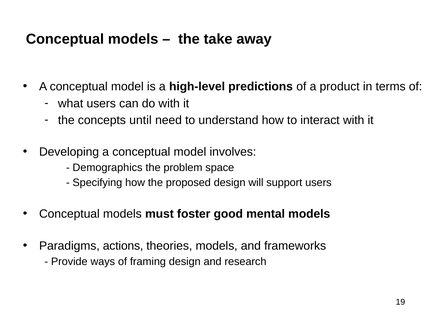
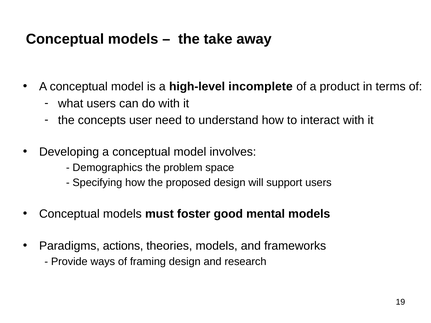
predictions: predictions -> incomplete (261, 87)
until: until -> user (141, 120)
